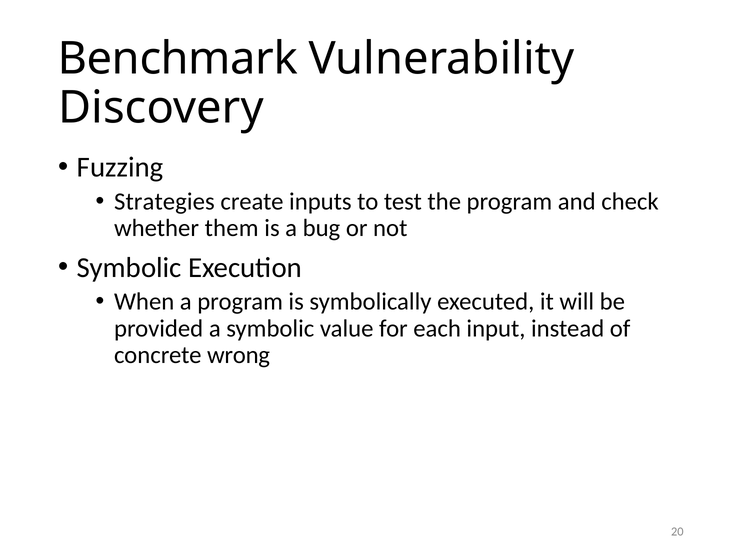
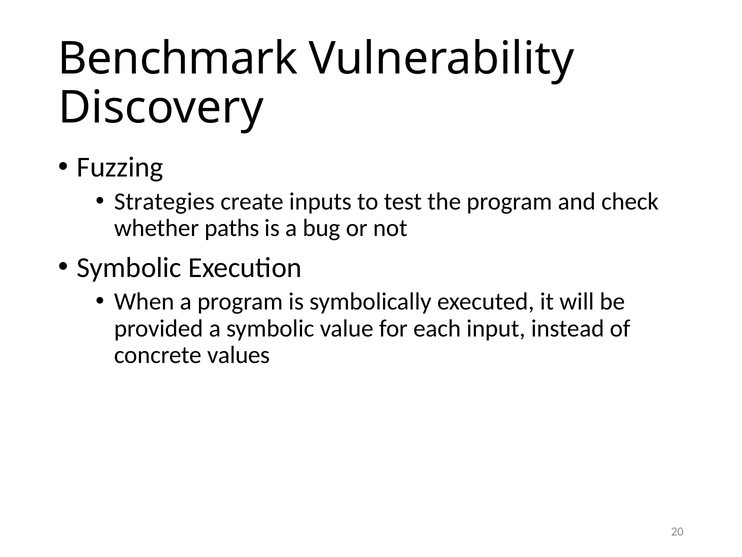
them: them -> paths (232, 228)
wrong: wrong -> values (238, 355)
